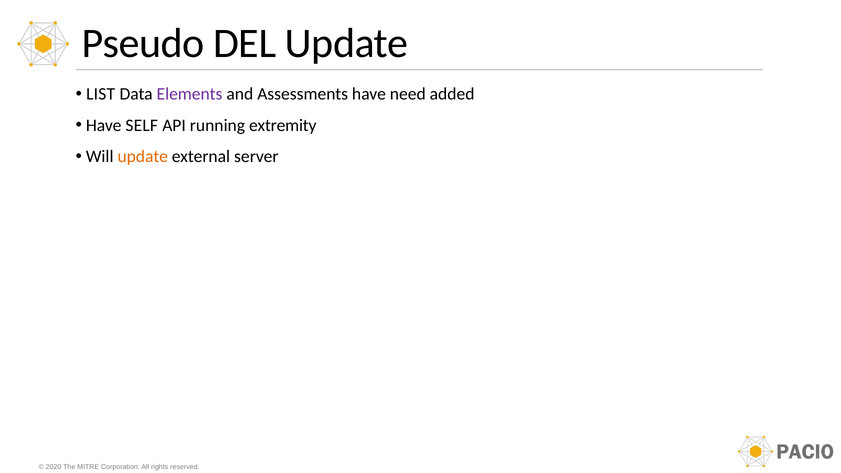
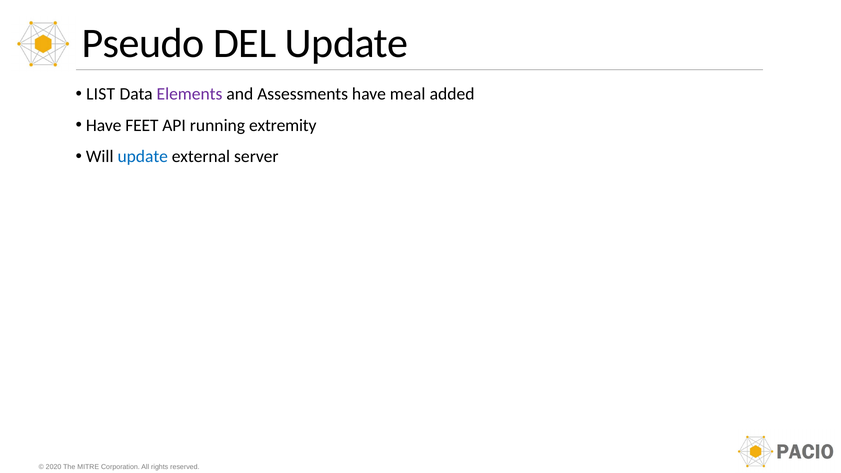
need: need -> meal (408, 94)
SELF: SELF -> FEET (142, 125)
update colour: orange -> blue (143, 157)
